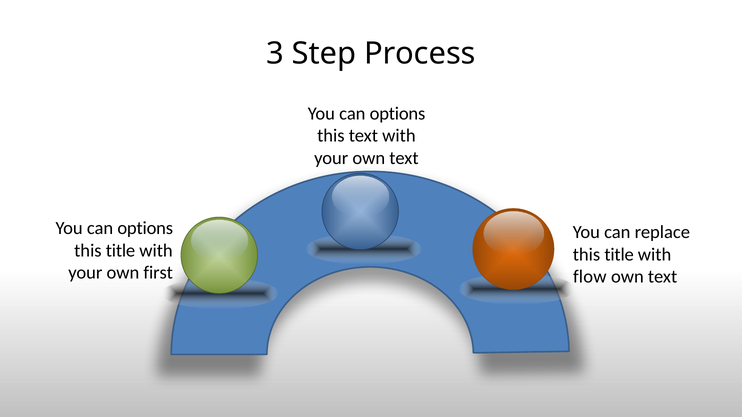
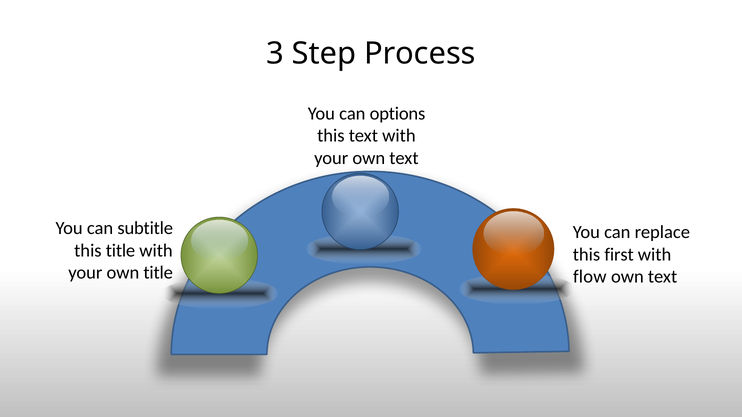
options: options -> subtitle (145, 229)
title: title -> first (619, 255)
own first: first -> title (158, 273)
